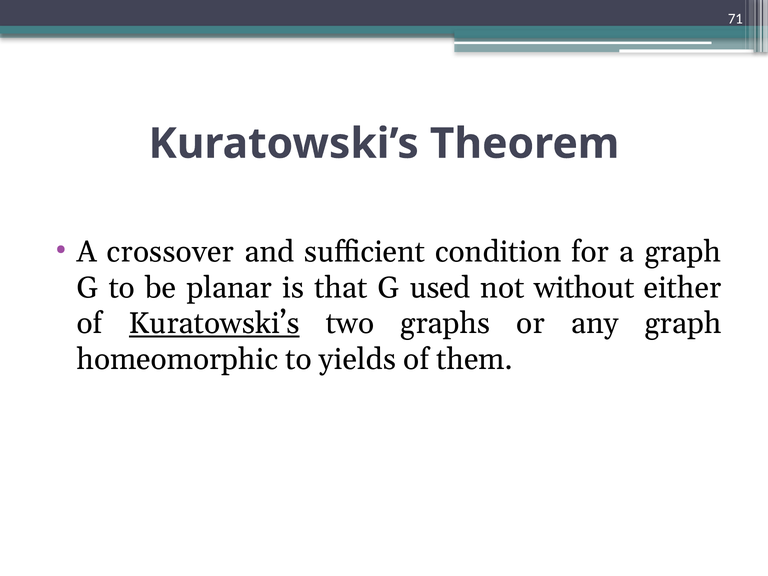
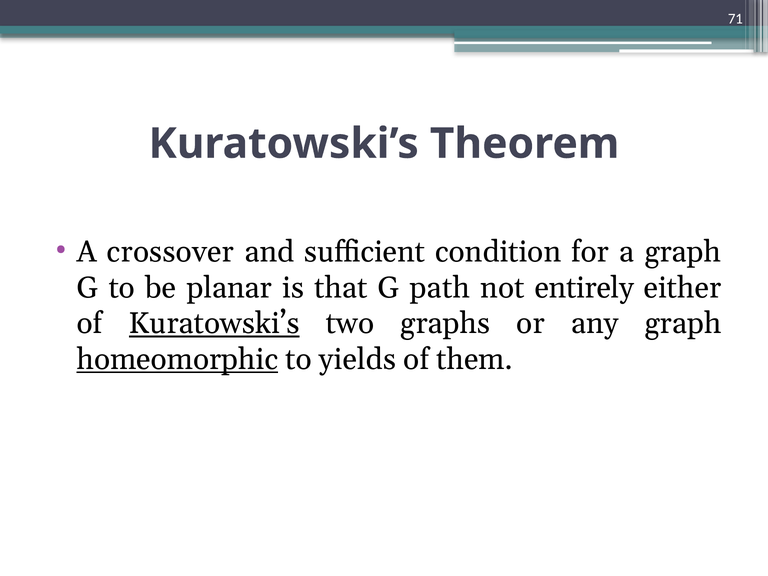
used: used -> path (440, 288)
without: without -> entirely (584, 288)
homeomorphic underline: none -> present (177, 359)
